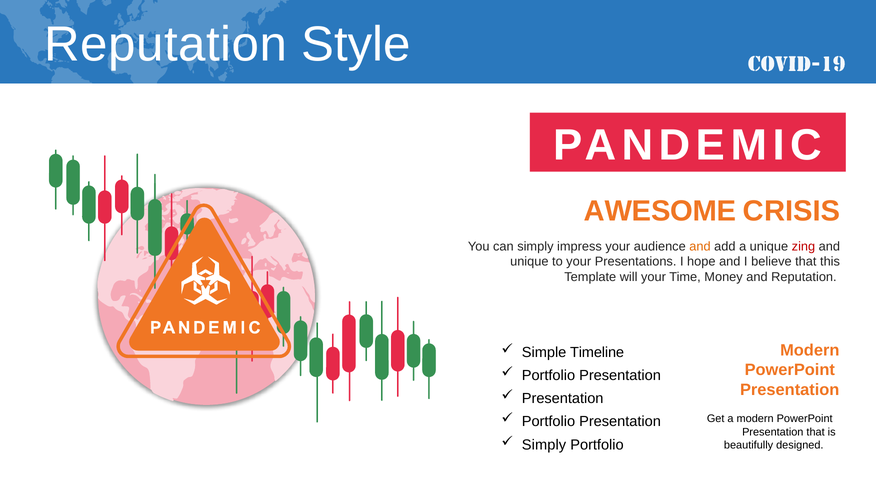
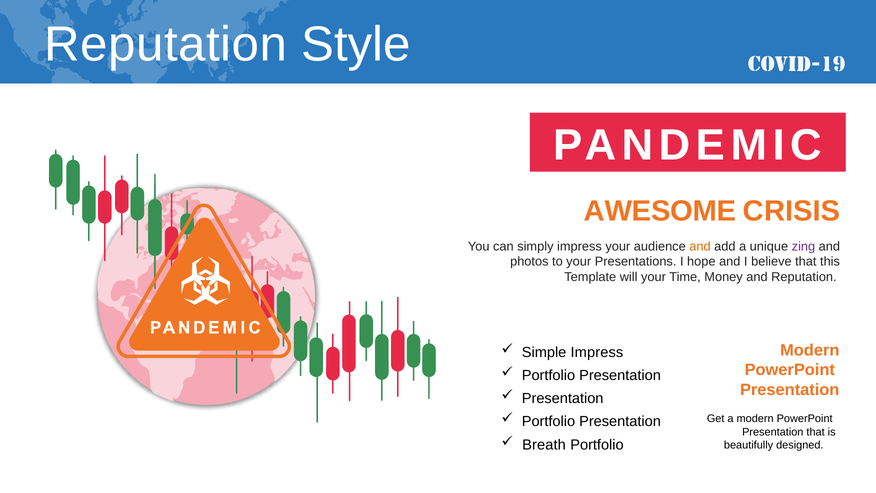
zing colour: red -> purple (803, 246)
unique: unique -> photos (529, 262)
Simple Timeline: Timeline -> Impress (597, 352)
Simply: Simply -> Breath (544, 445)
